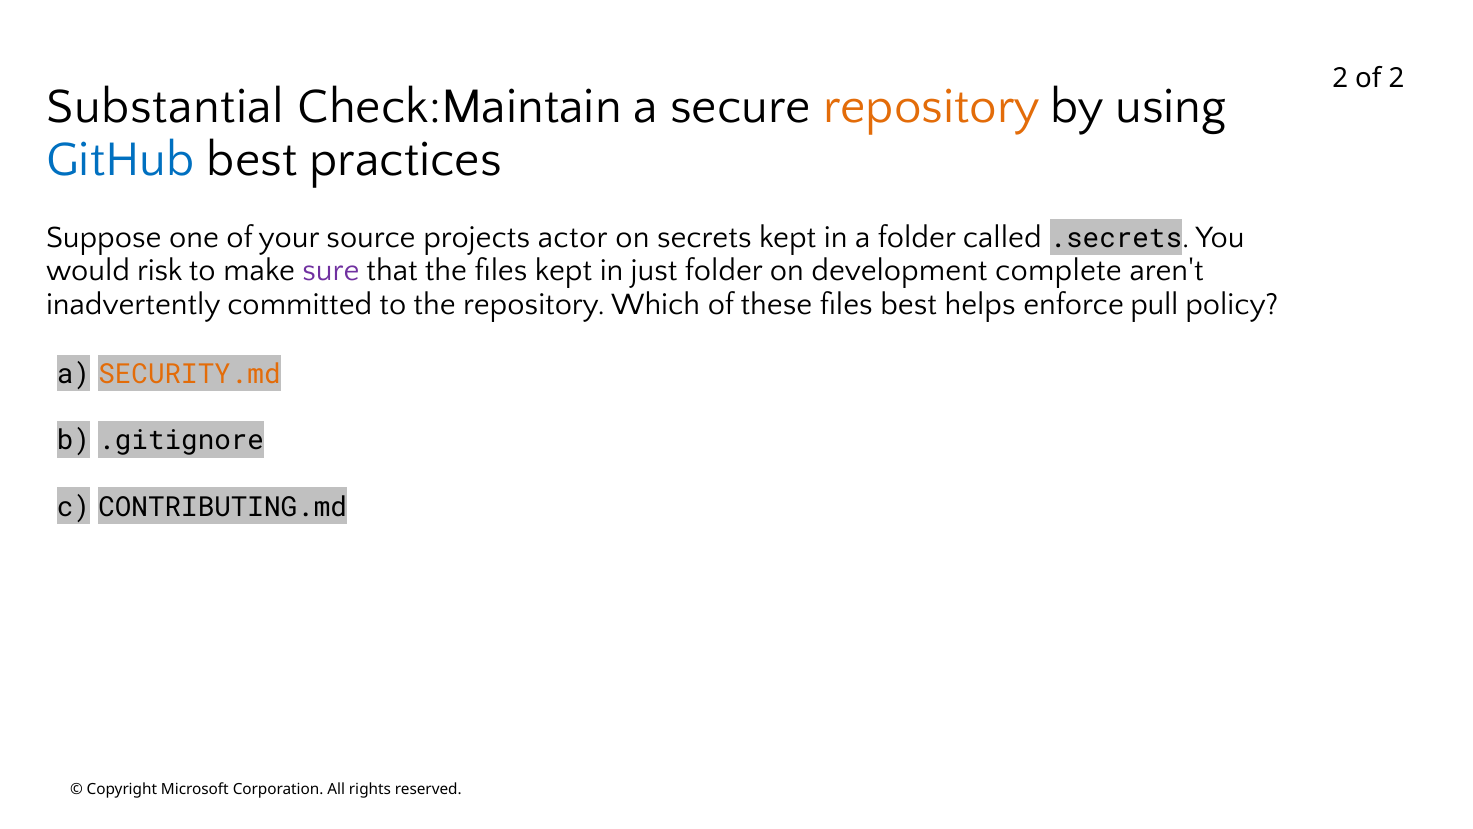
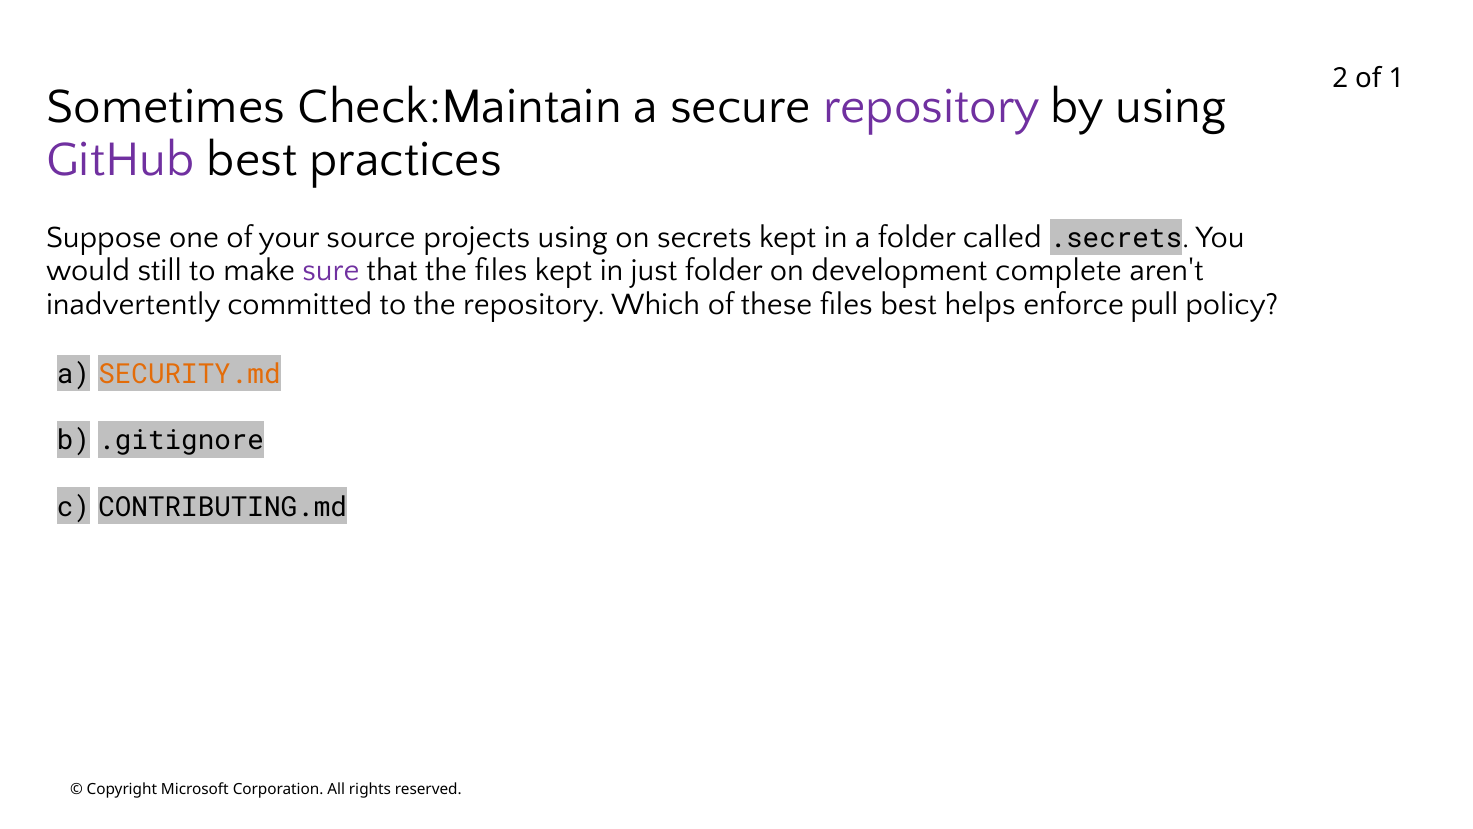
of 2: 2 -> 1 (1397, 78)
Substantial: Substantial -> Sometimes (166, 106)
repository colour: orange -> purple (932, 106)
GitHub colour: blue -> purple (120, 159)
projects actor: actor -> using (573, 238)
risk: risk -> still (160, 271)
